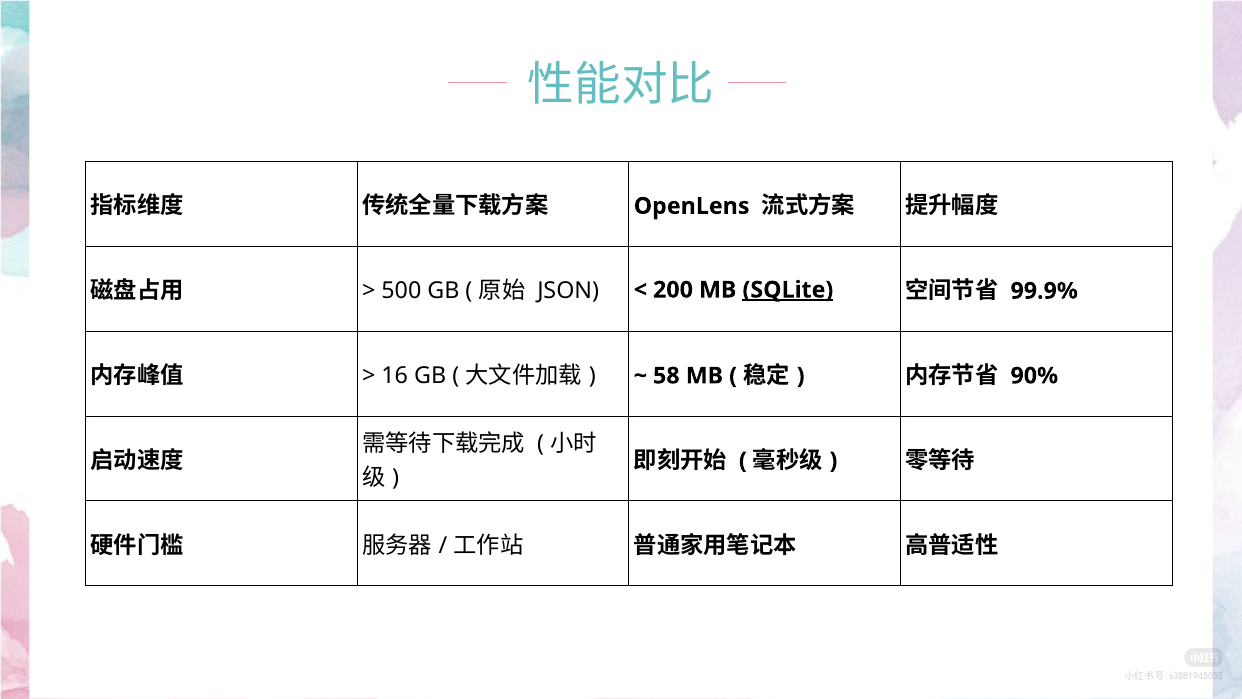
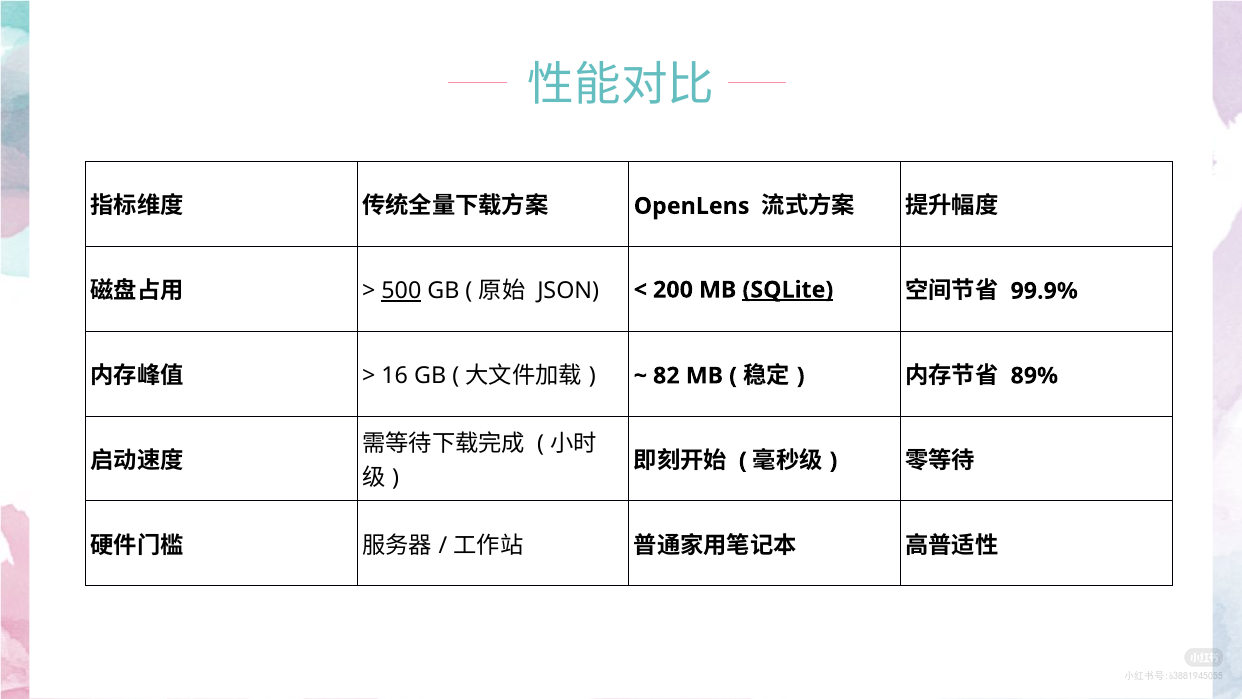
500 underline: none -> present (401, 291)
58: 58 -> 82 (666, 376)
90%: 90% -> 89% (1034, 376)
